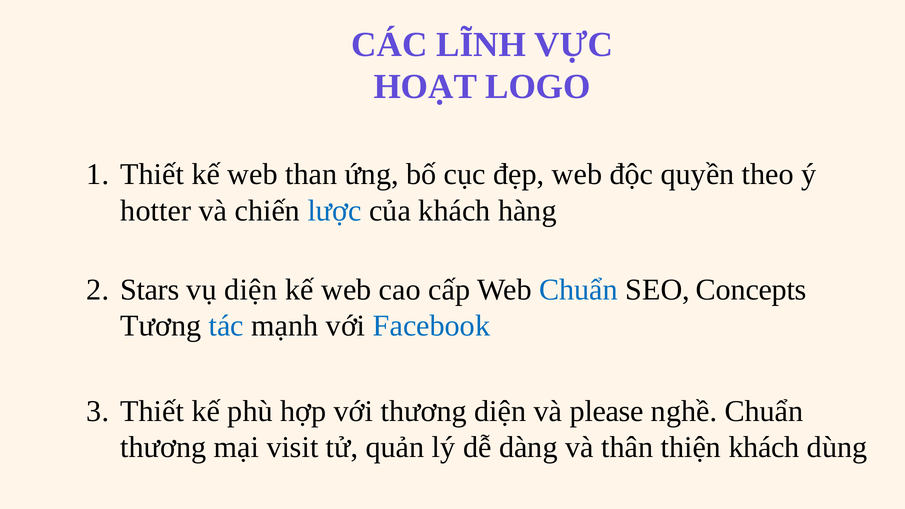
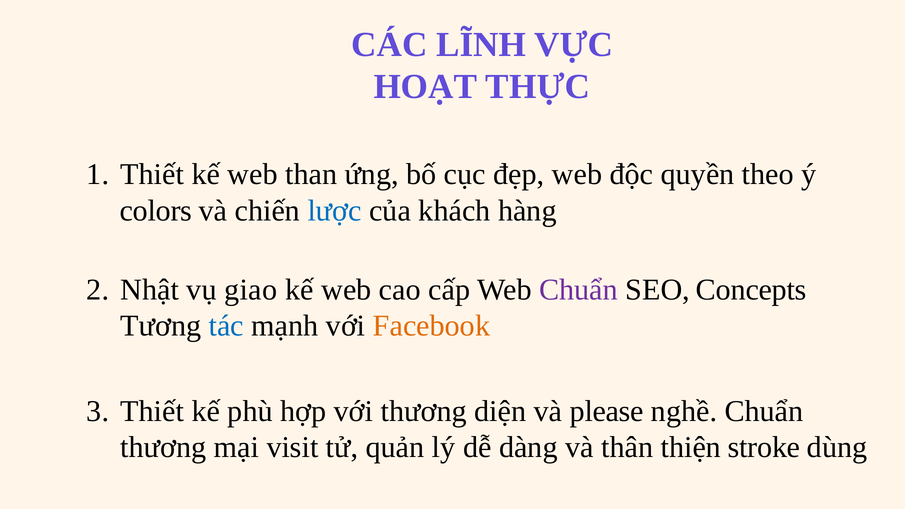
LOGO: LOGO -> THỰC (538, 87)
hotter: hotter -> colors (156, 211)
Stars: Stars -> Nhật (150, 290)
vụ diện: diện -> giao (251, 290)
Chuẩn colour: blue -> purple (579, 290)
Facebook colour: blue -> orange (432, 326)
thiện khách: khách -> stroke (764, 447)
